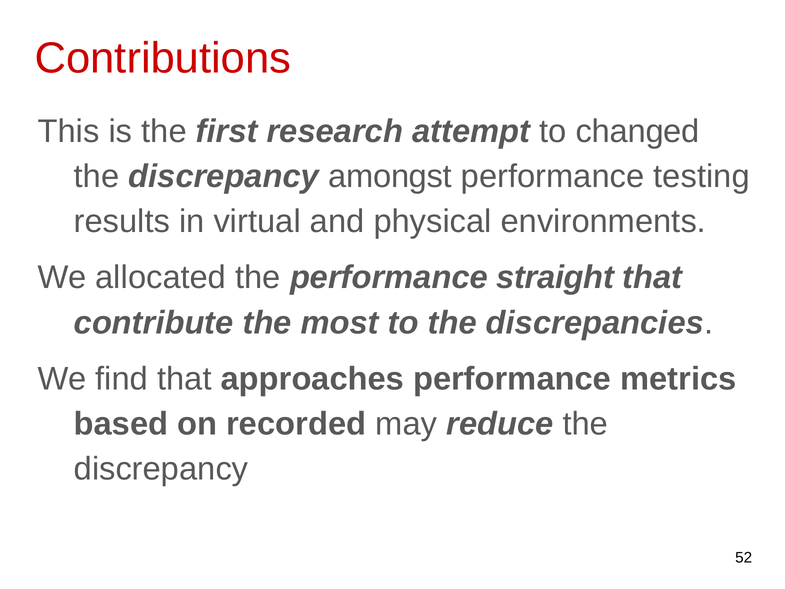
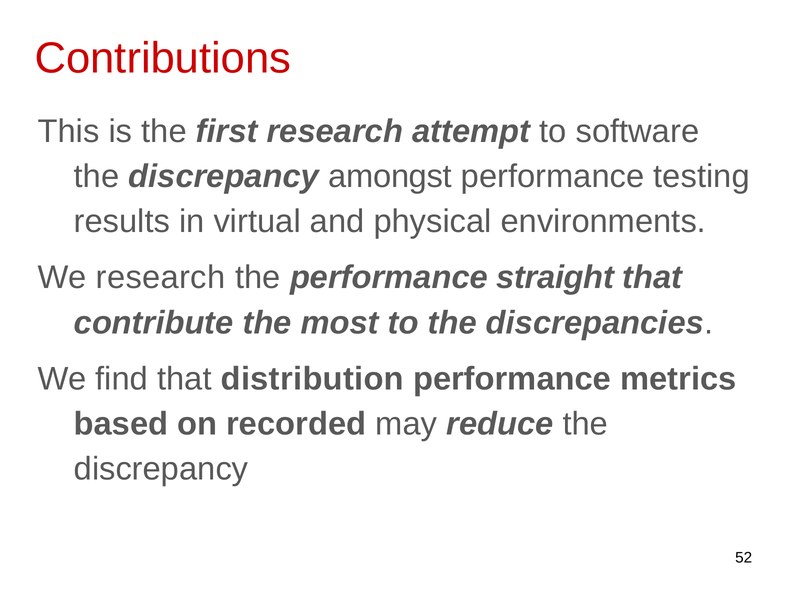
changed: changed -> software (637, 131)
We allocated: allocated -> research (161, 277)
approaches: approaches -> distribution (312, 379)
